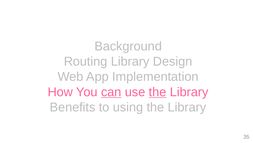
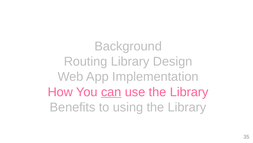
the underline: present -> none (158, 92)
